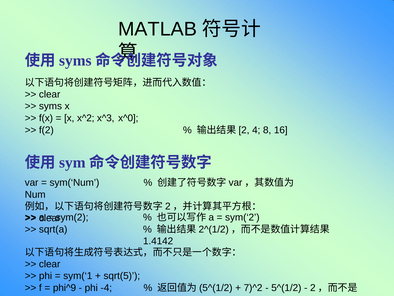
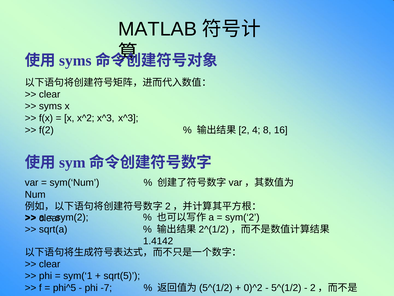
x^3 x^0: x^0 -> x^3 (128, 118)
phi^9: phi^9 -> phi^5 (65, 287)
-4: -4 -> -7 (106, 287)
7)^2: 7)^2 -> 0)^2 (253, 287)
